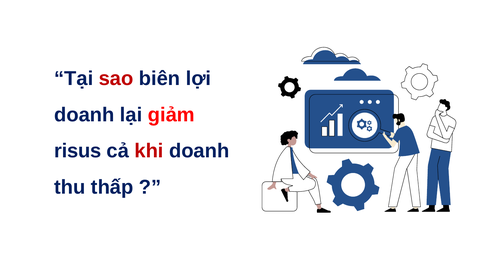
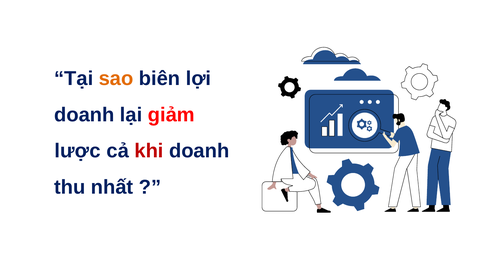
sao colour: red -> orange (116, 79)
risus: risus -> lược (78, 151)
thấp: thấp -> nhất (112, 187)
